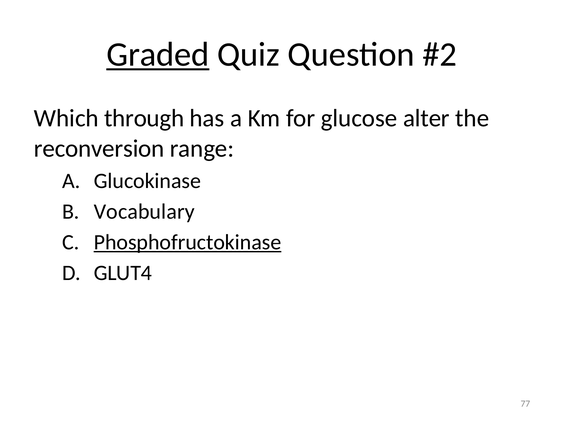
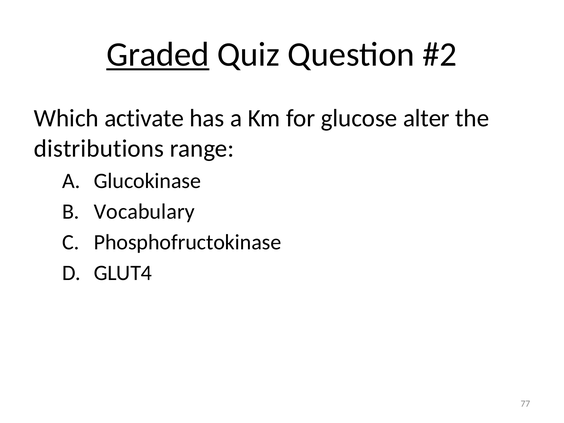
through: through -> activate (144, 118)
reconversion: reconversion -> distributions (99, 148)
Phosphofructokinase underline: present -> none (188, 242)
